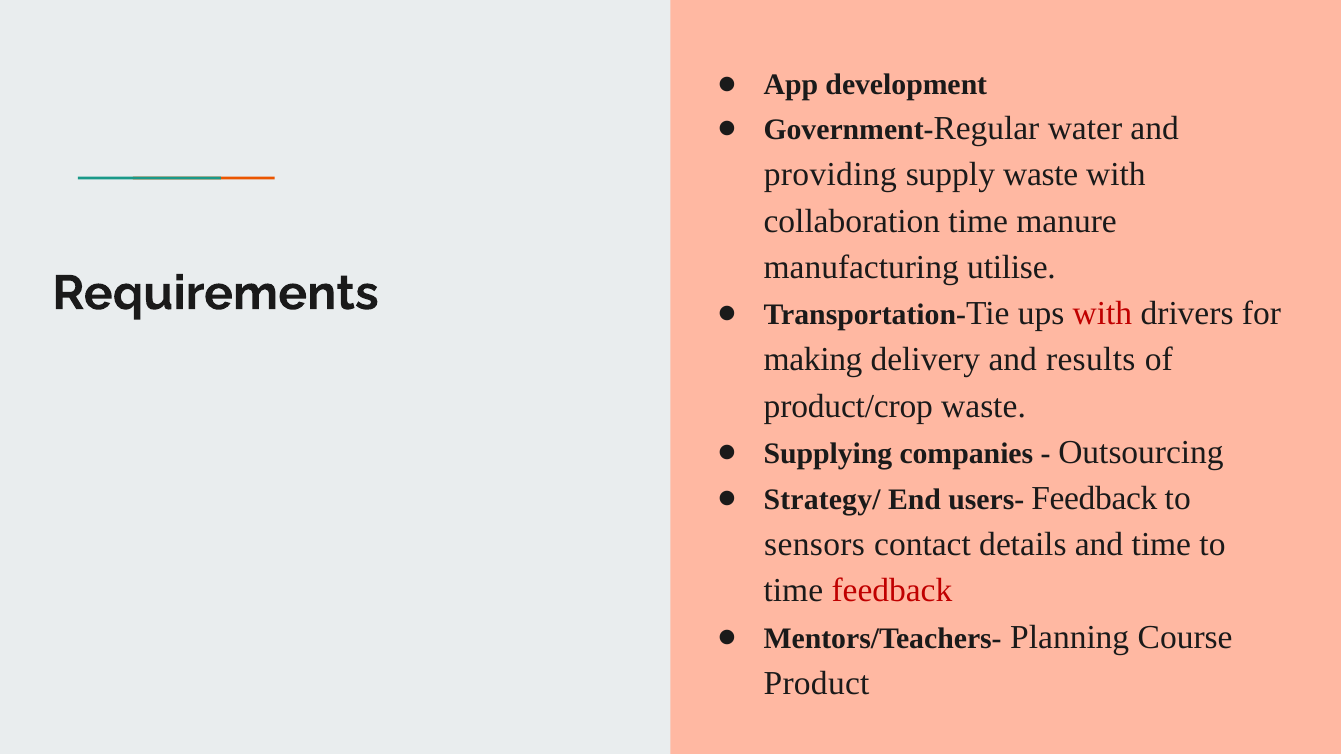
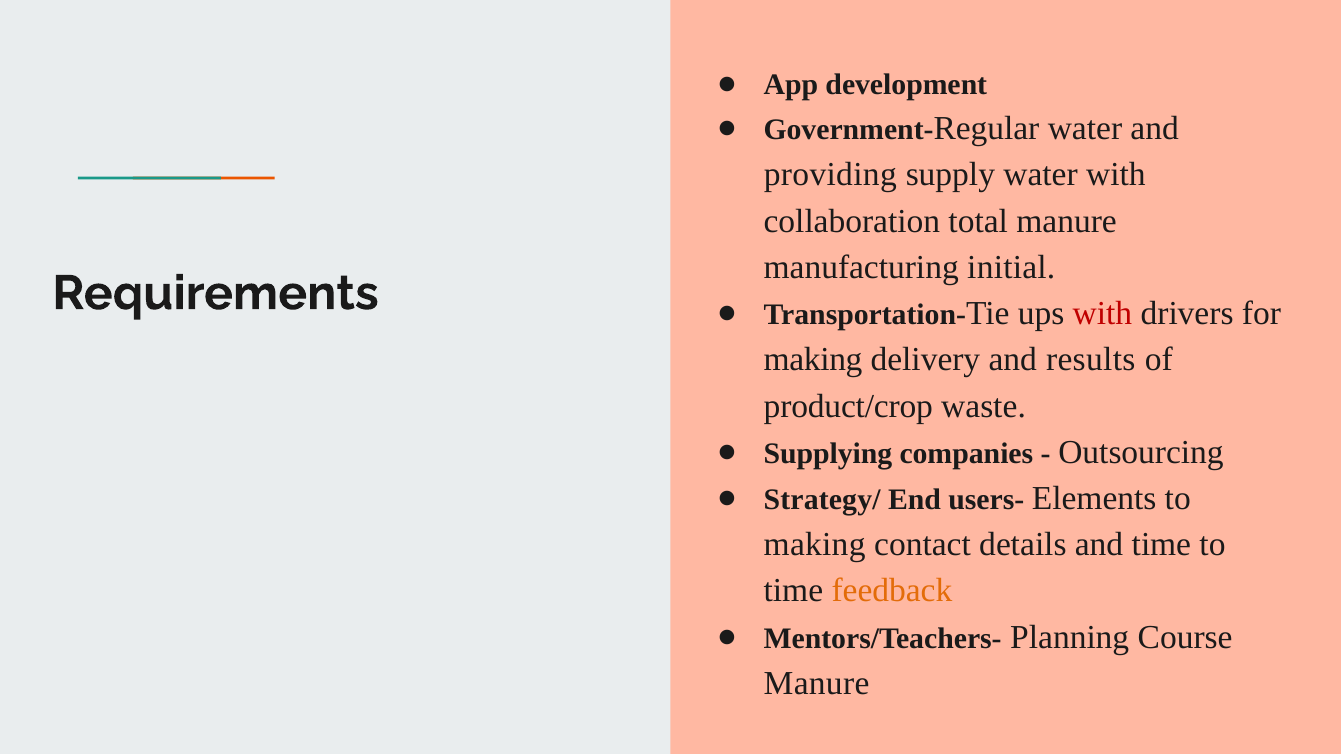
supply waste: waste -> water (1040, 175)
collaboration time: time -> total (978, 221)
utilise: utilise -> initial (1011, 267)
users- Feedback: Feedback -> Elements (1094, 499)
sensors: sensors -> making (815, 545)
feedback colour: red -> orange (892, 591)
Product: Product -> Manure (817, 684)
